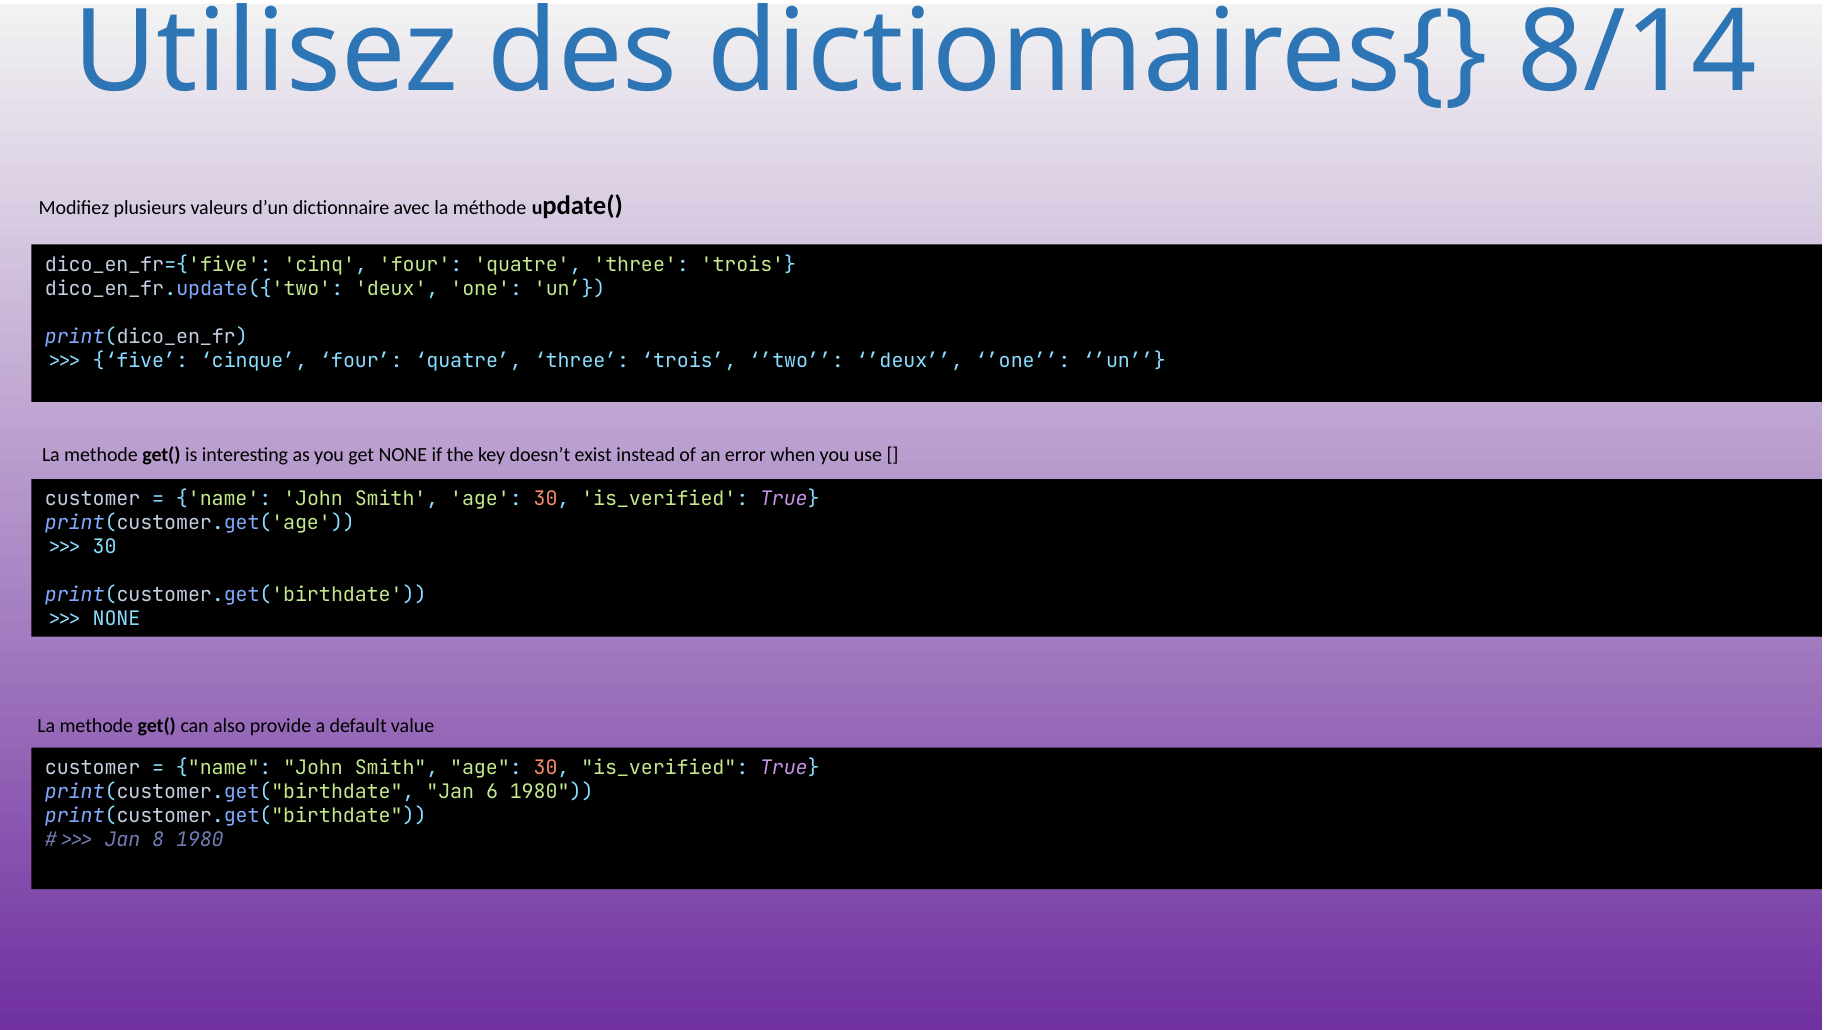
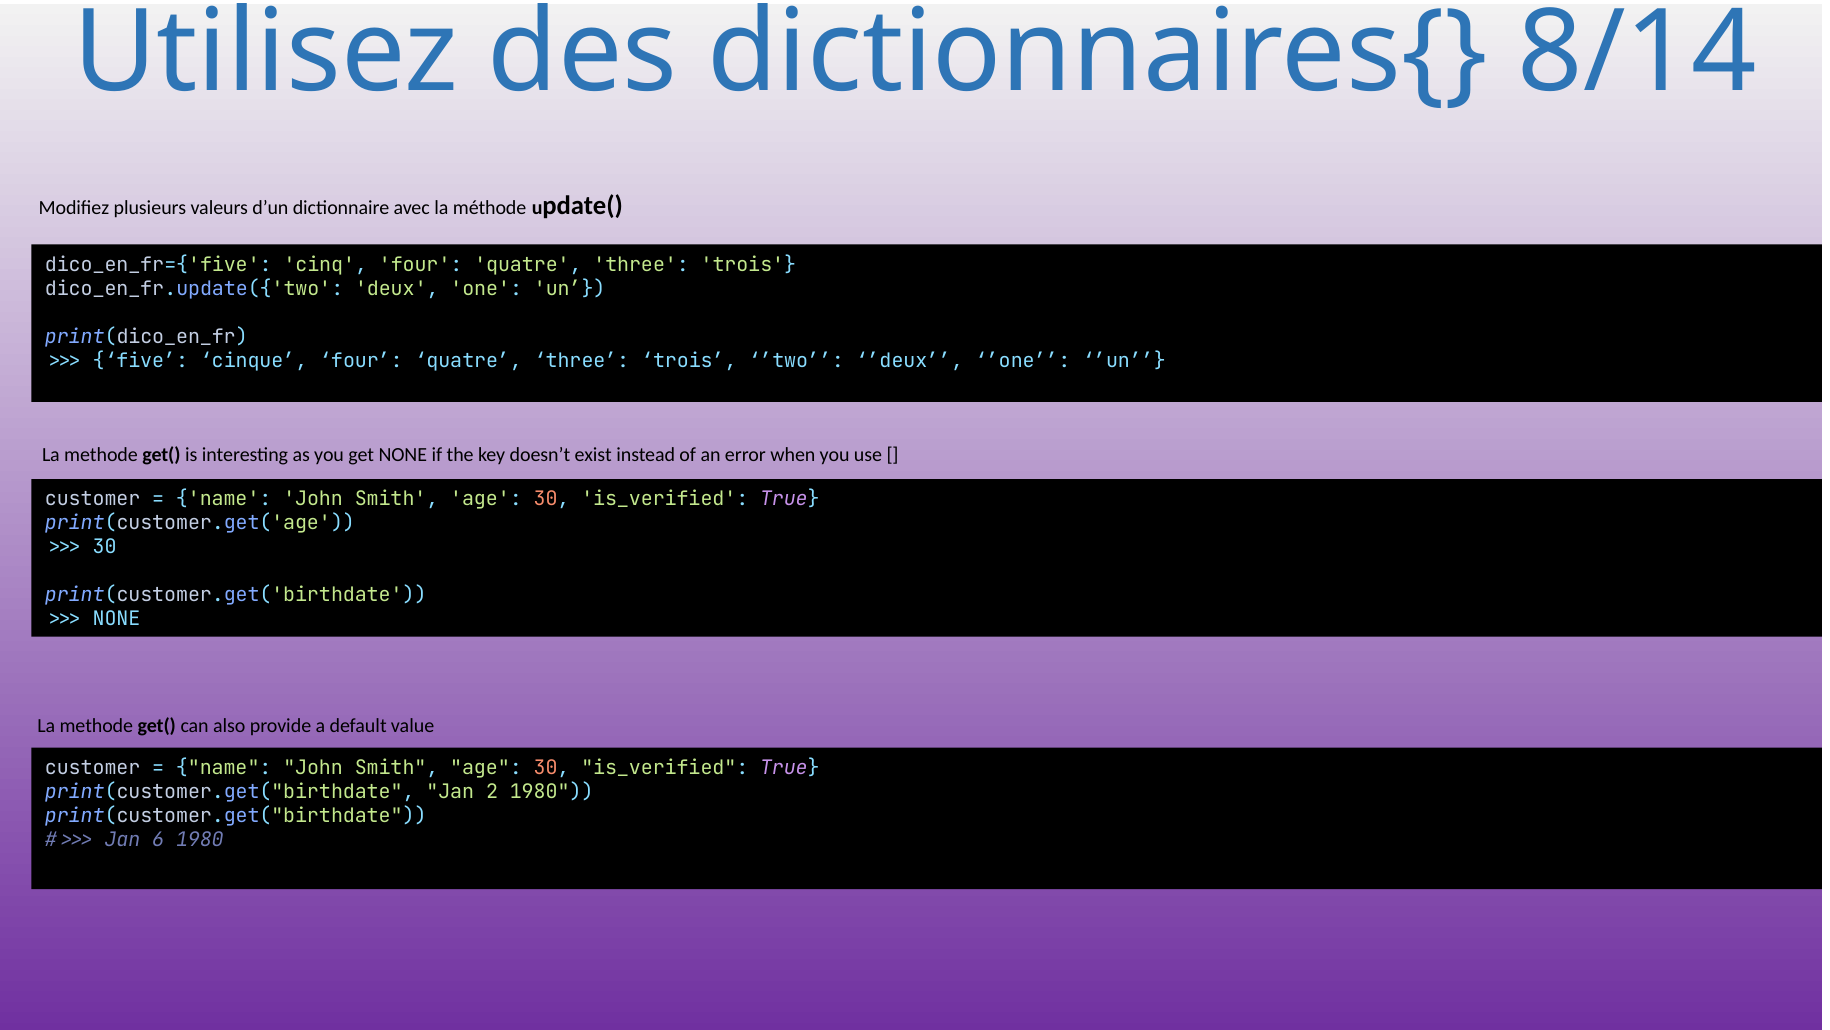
6: 6 -> 2 (492, 791)
8: 8 -> 6 (158, 839)
